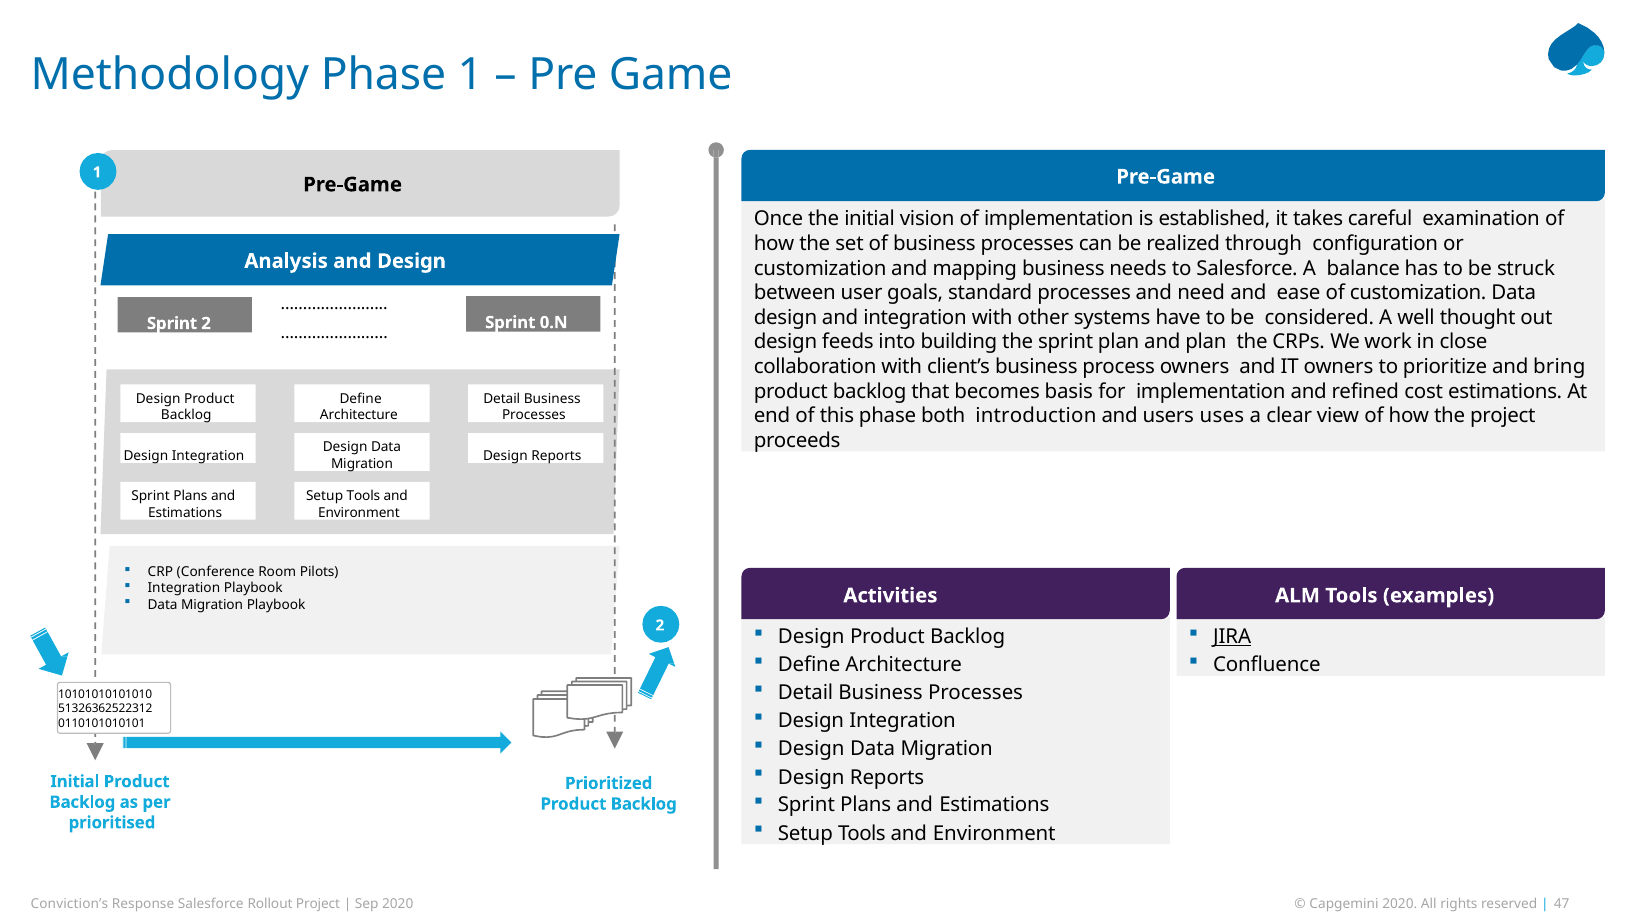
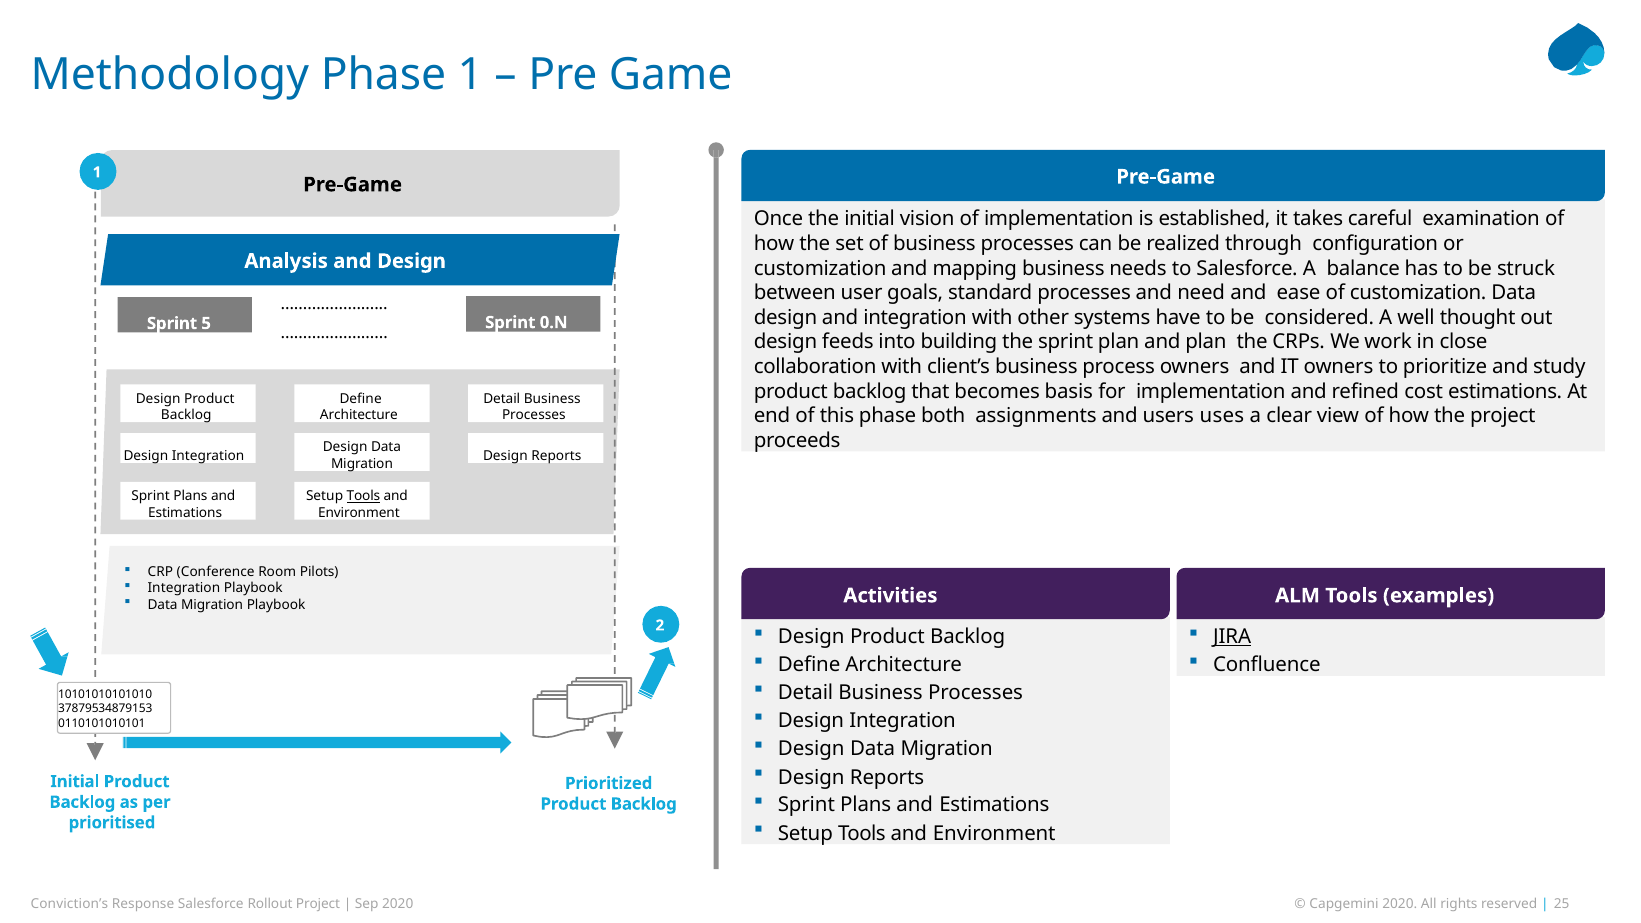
Sprint 2: 2 -> 5 (206, 323)
bring: bring -> study (1559, 367)
introduction: introduction -> assignments (1036, 416)
Tools underline: none -> present (363, 496)
51326362522312: 51326362522312 -> 37879534879153 (105, 709)
47: 47 -> 25 (1562, 904)
